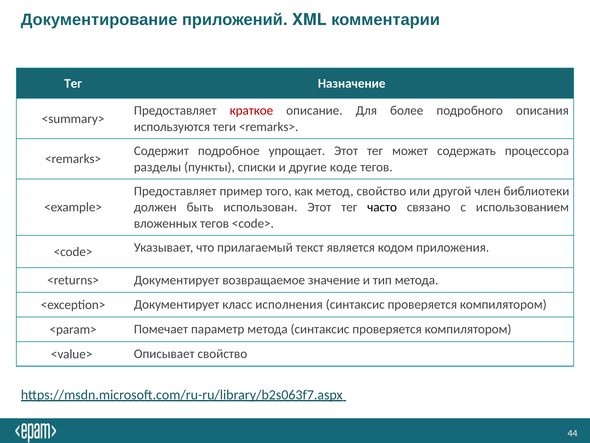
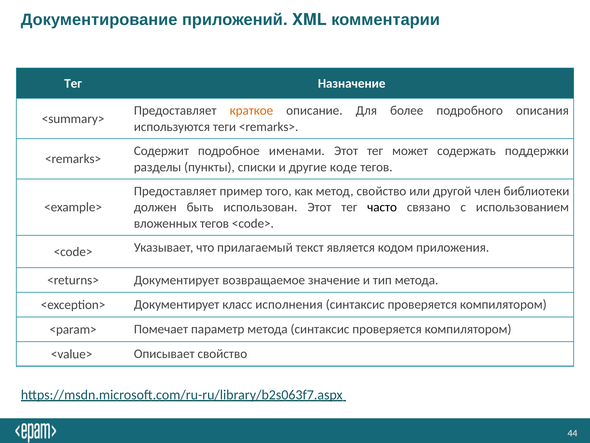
краткое colour: red -> orange (251, 111)
упрощает: упрощает -> именами (297, 151)
процессора: процессора -> поддержки (537, 151)
